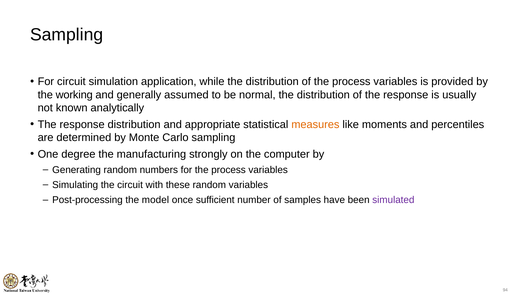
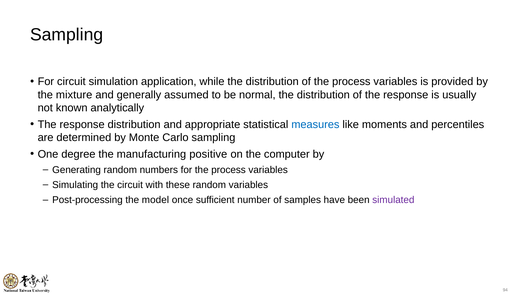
working: working -> mixture (74, 95)
measures colour: orange -> blue (315, 124)
strongly: strongly -> positive (208, 154)
